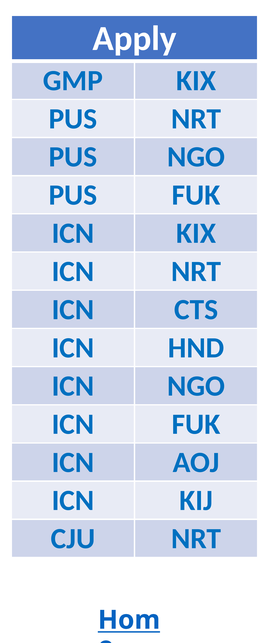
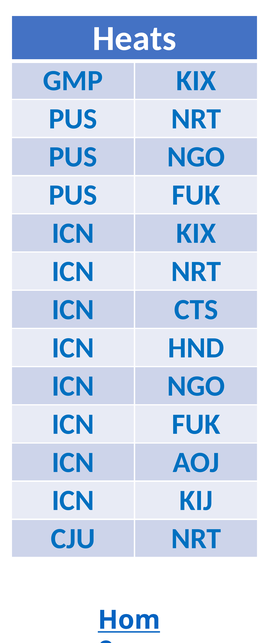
Apply: Apply -> Heats (134, 39)
